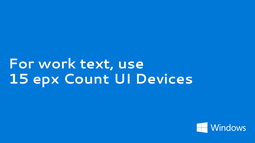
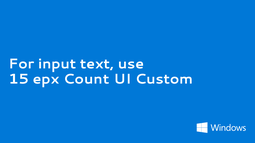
work: work -> input (57, 64)
Devices: Devices -> Custom (164, 79)
